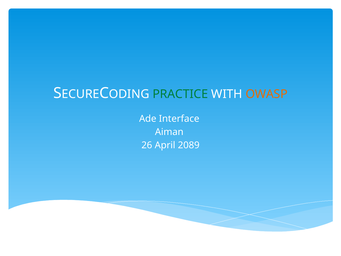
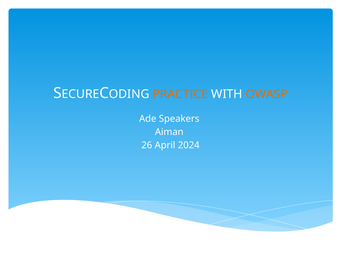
PRACTICE colour: green -> orange (180, 94)
Interface: Interface -> Speakers (179, 119)
2089: 2089 -> 2024 (189, 145)
